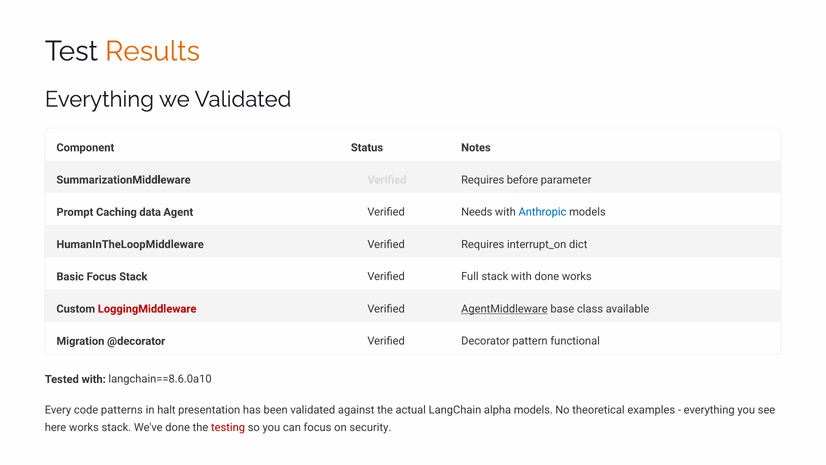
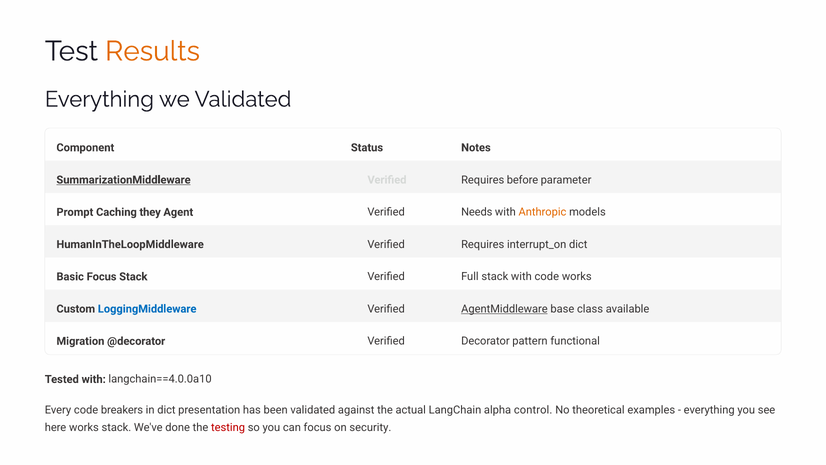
SummarizationMiddleware underline: none -> present (124, 180)
data: data -> they (150, 212)
Anthropic colour: blue -> orange (542, 212)
with done: done -> code (547, 276)
LoggingMiddleware colour: red -> blue (147, 309)
langchain==8.6.0a10: langchain==8.6.0a10 -> langchain==4.0.0a10 (160, 379)
patterns: patterns -> breakers (122, 410)
in halt: halt -> dict (166, 410)
alpha models: models -> control (533, 410)
